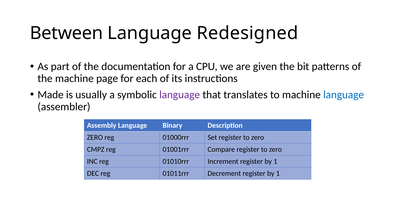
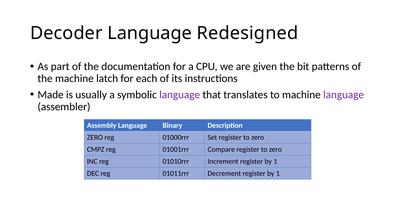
Between: Between -> Decoder (66, 33)
page: page -> latch (107, 79)
language colour: blue -> purple (344, 95)
